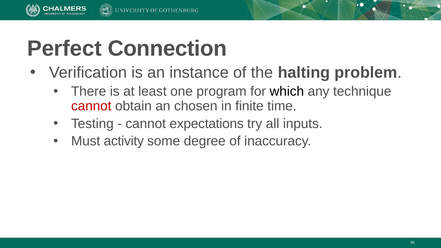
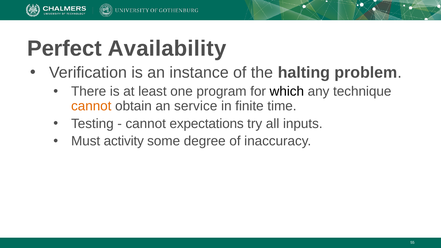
Connection: Connection -> Availability (167, 49)
cannot colour: red -> orange (91, 106)
chosen: chosen -> service (196, 106)
